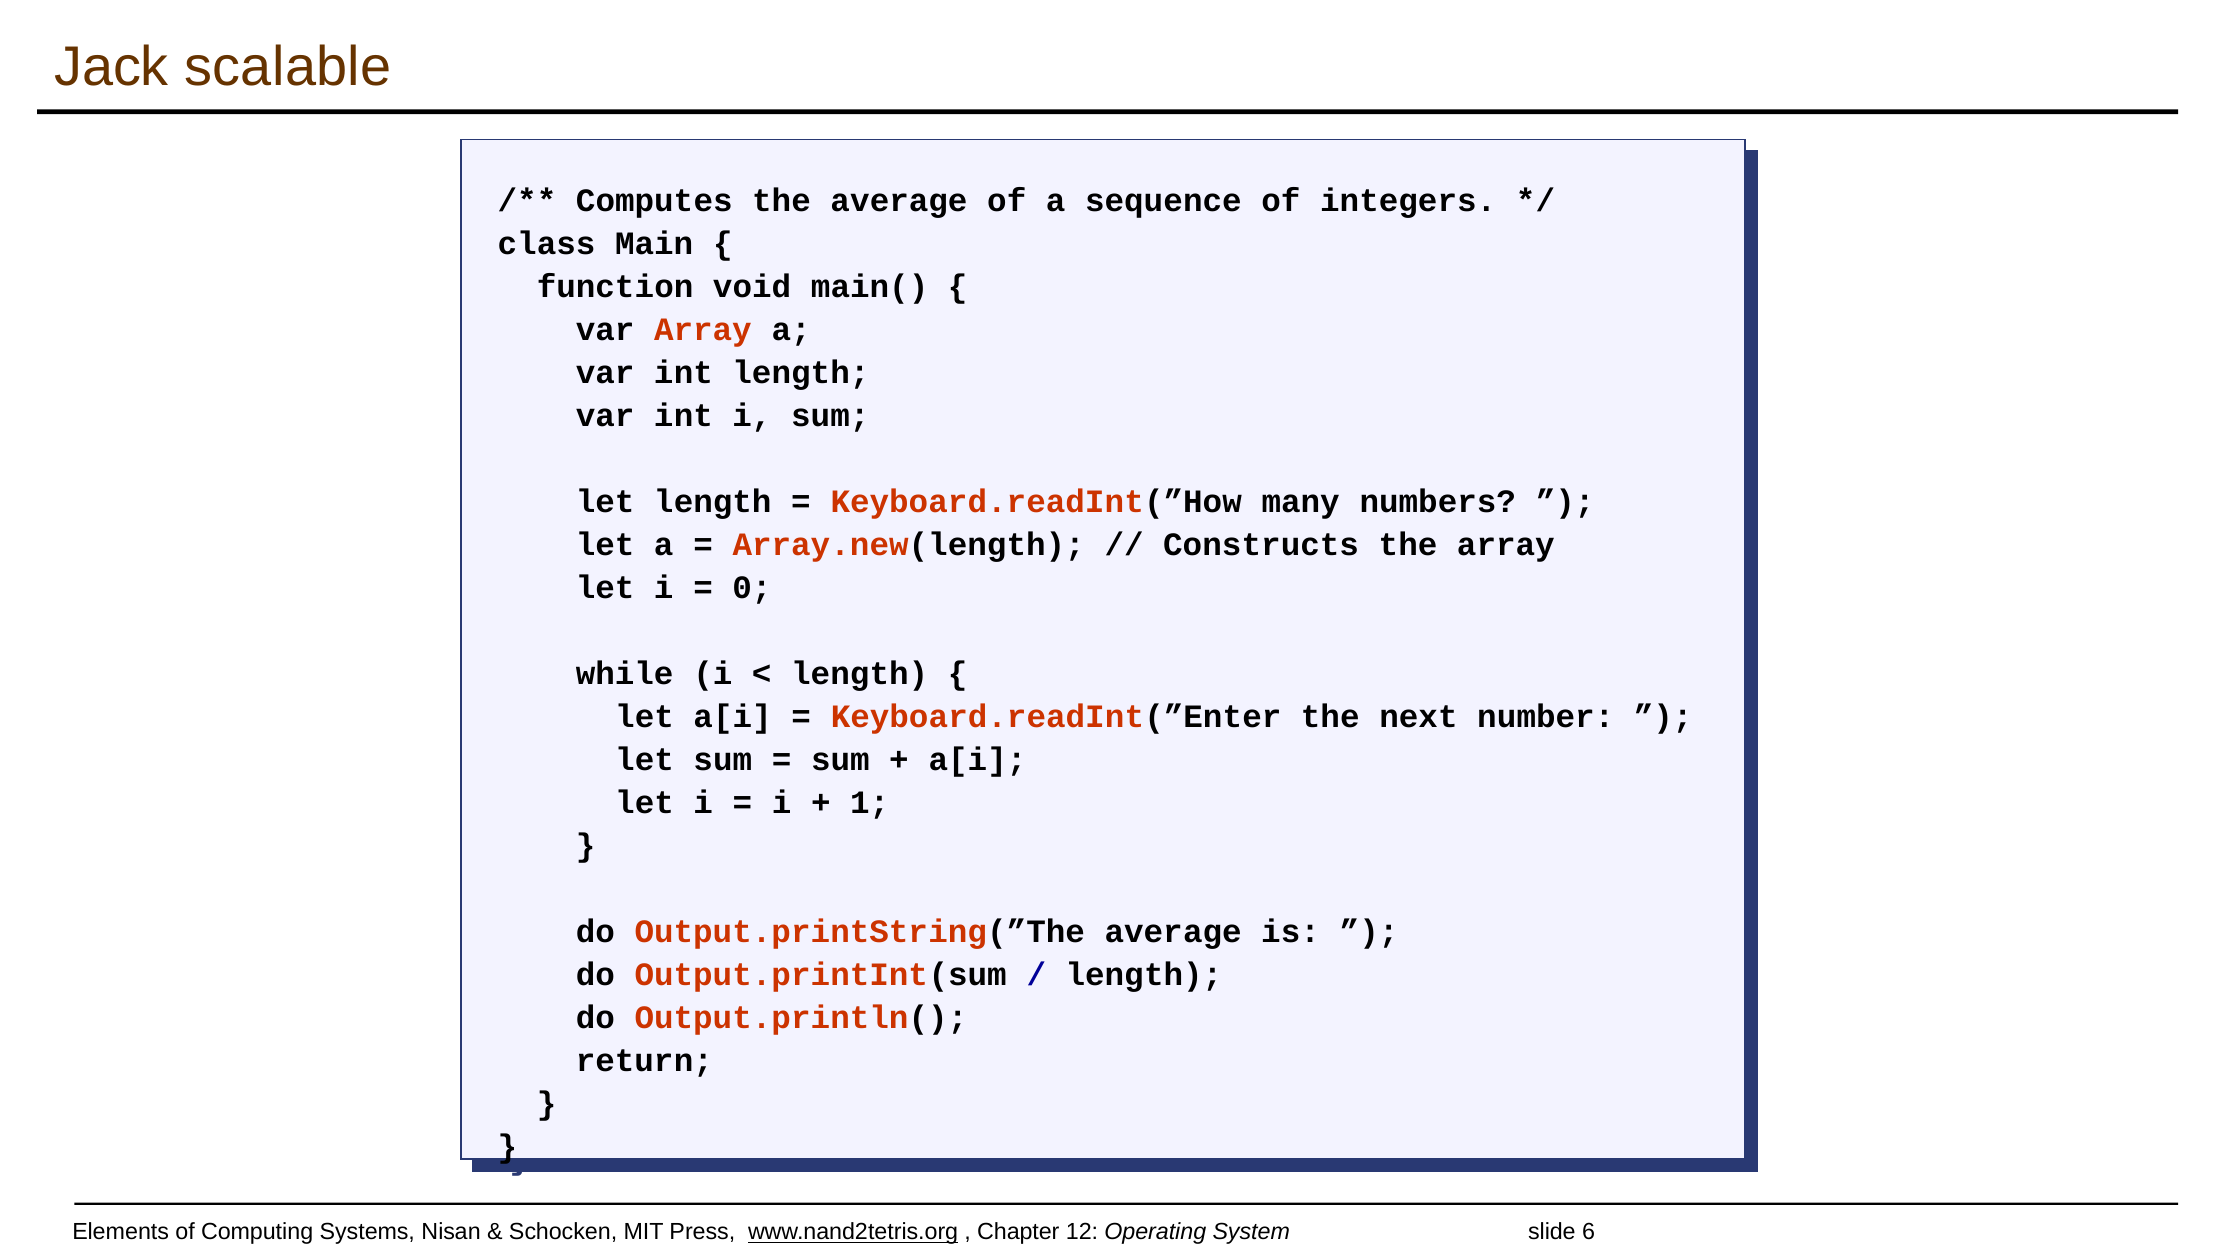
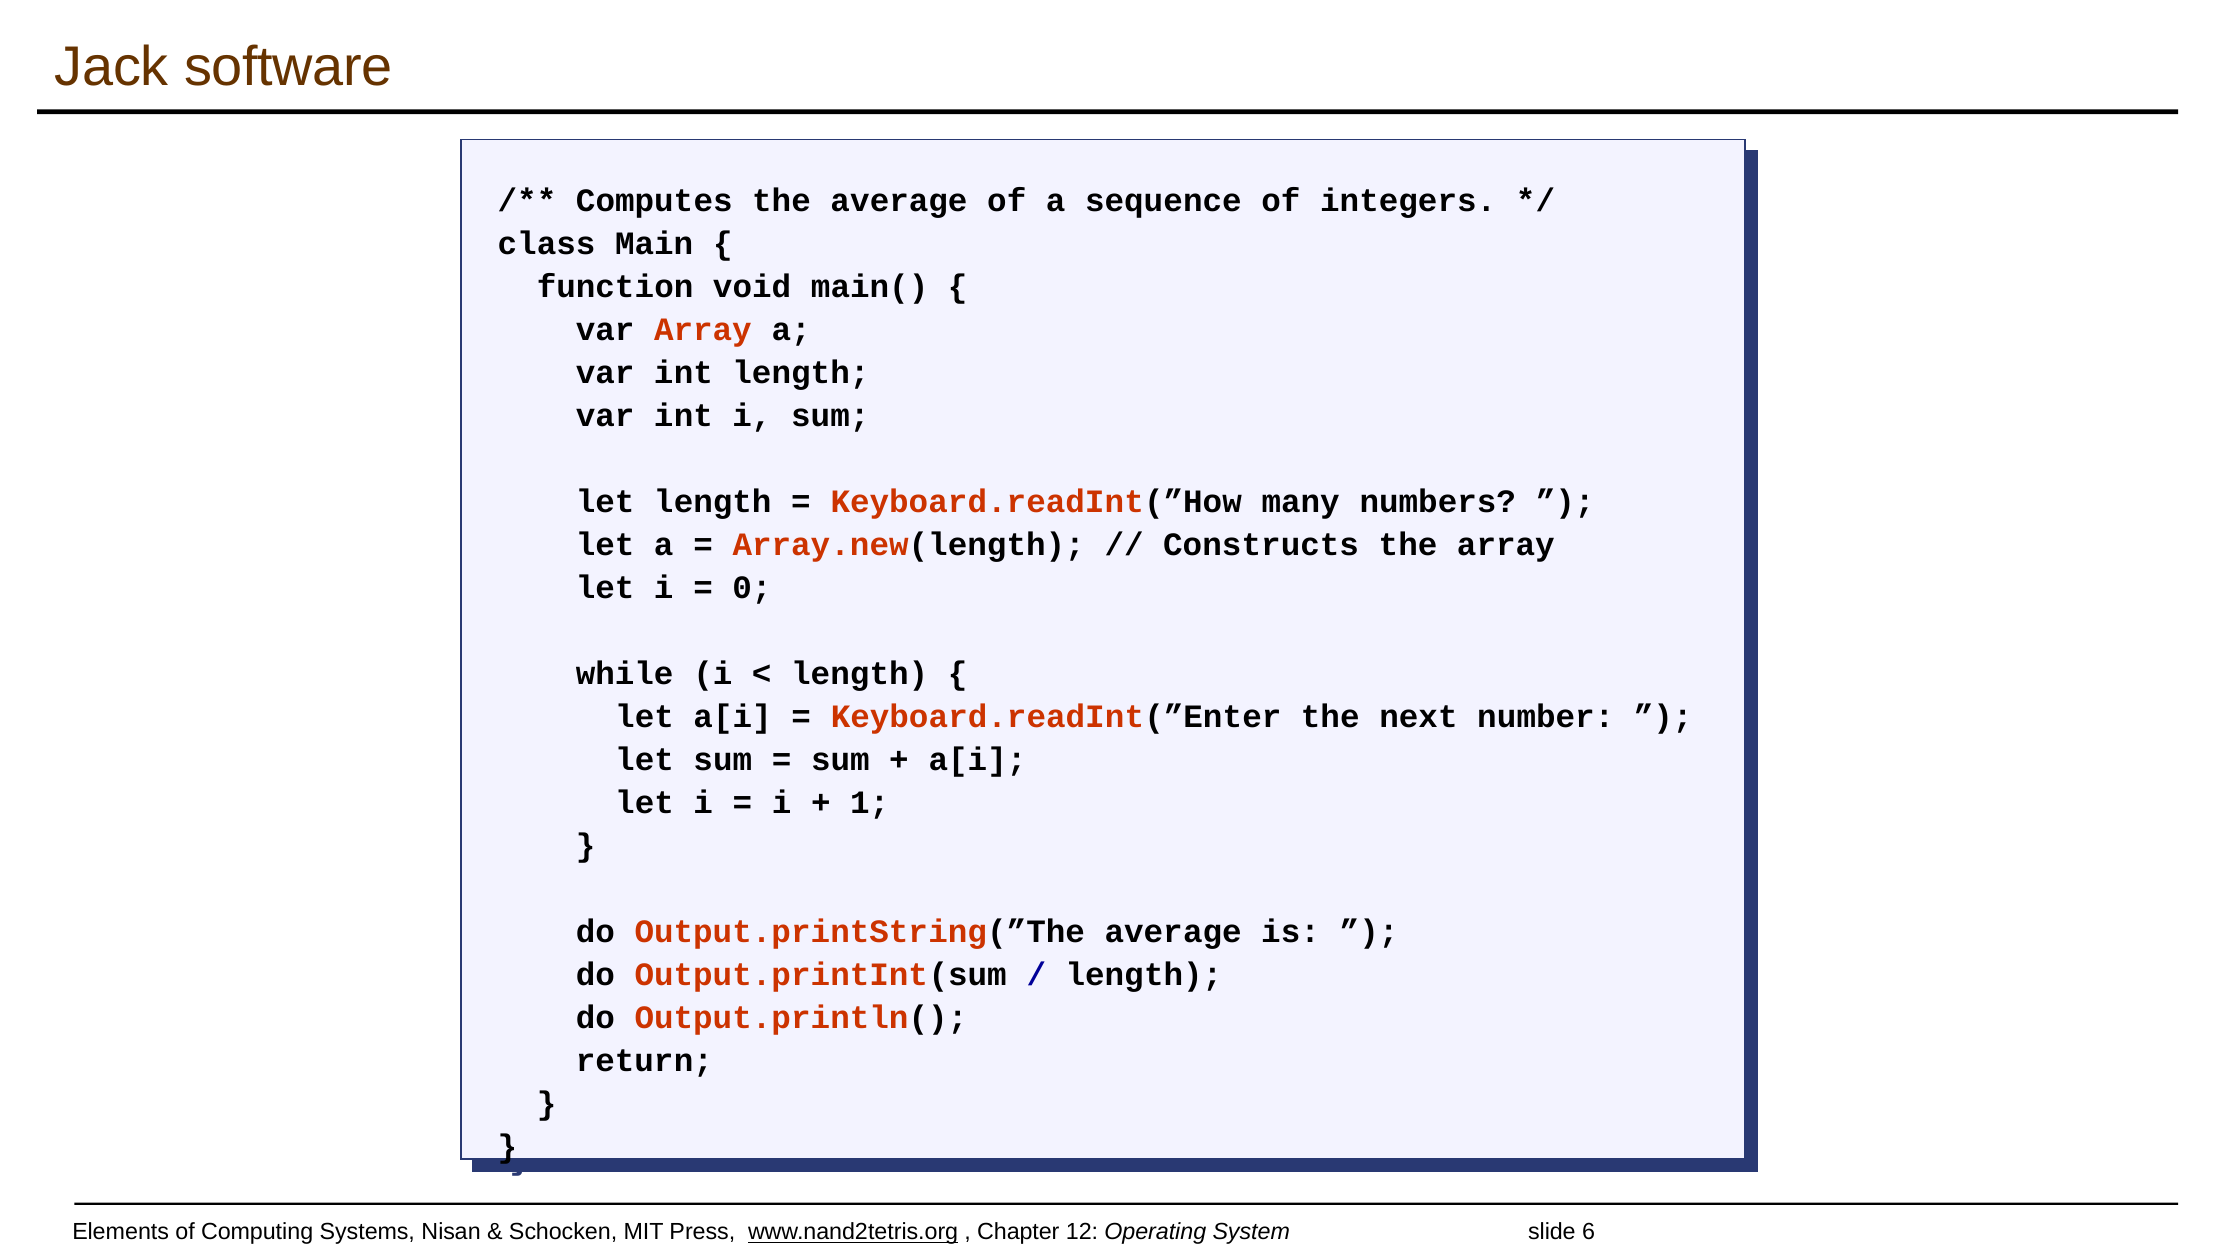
scalable: scalable -> software (288, 67)
